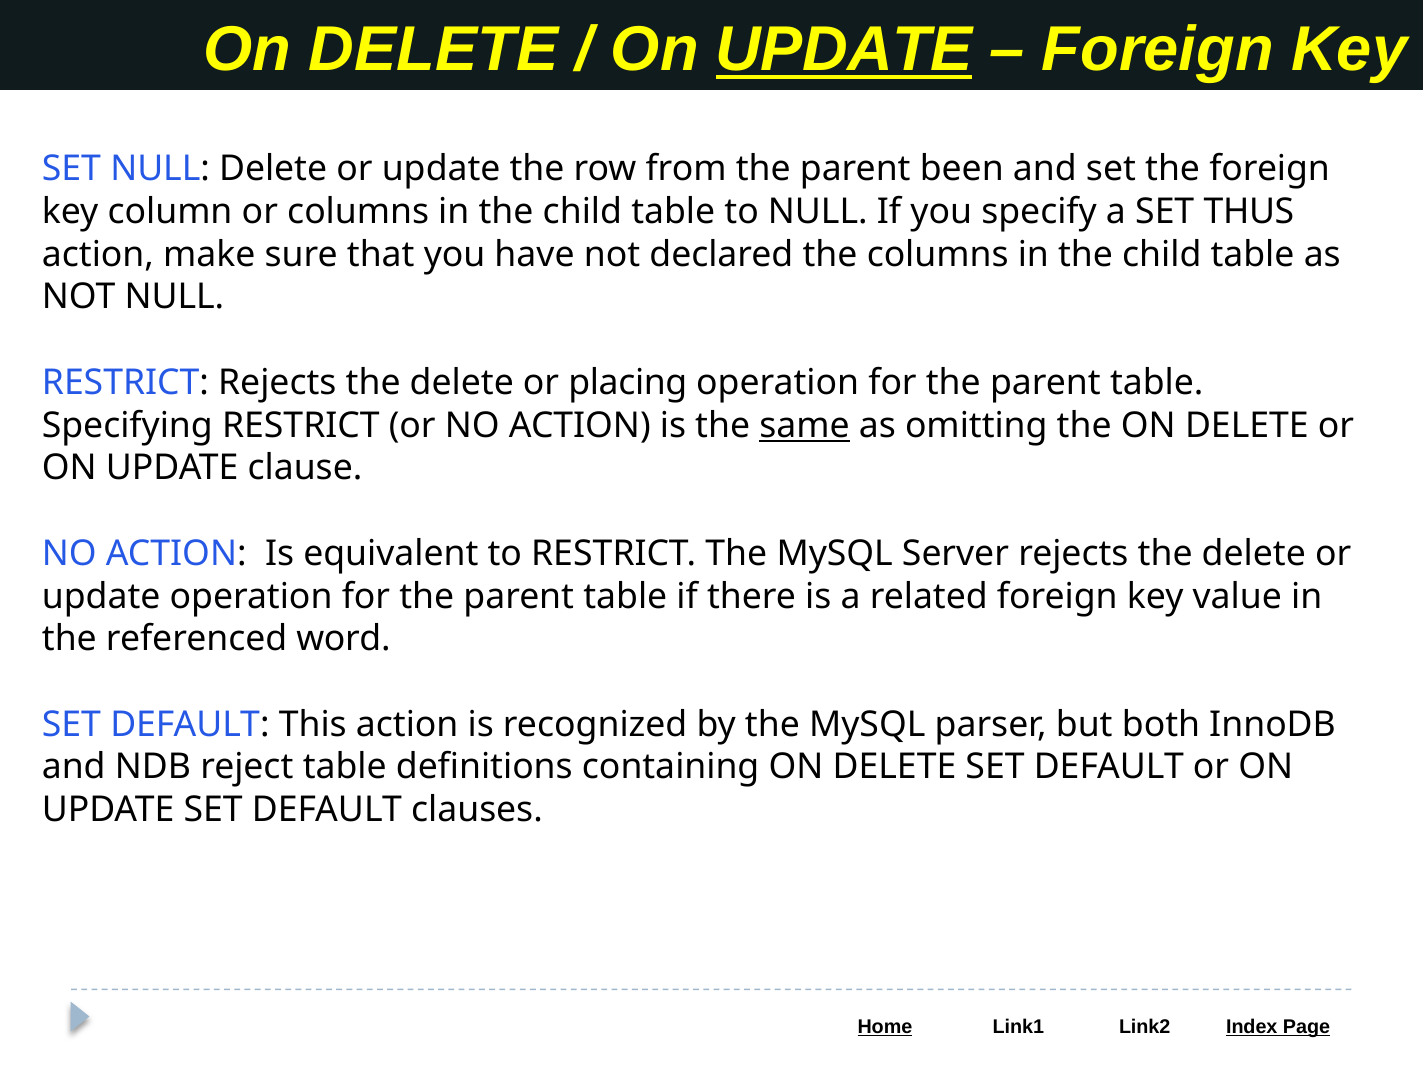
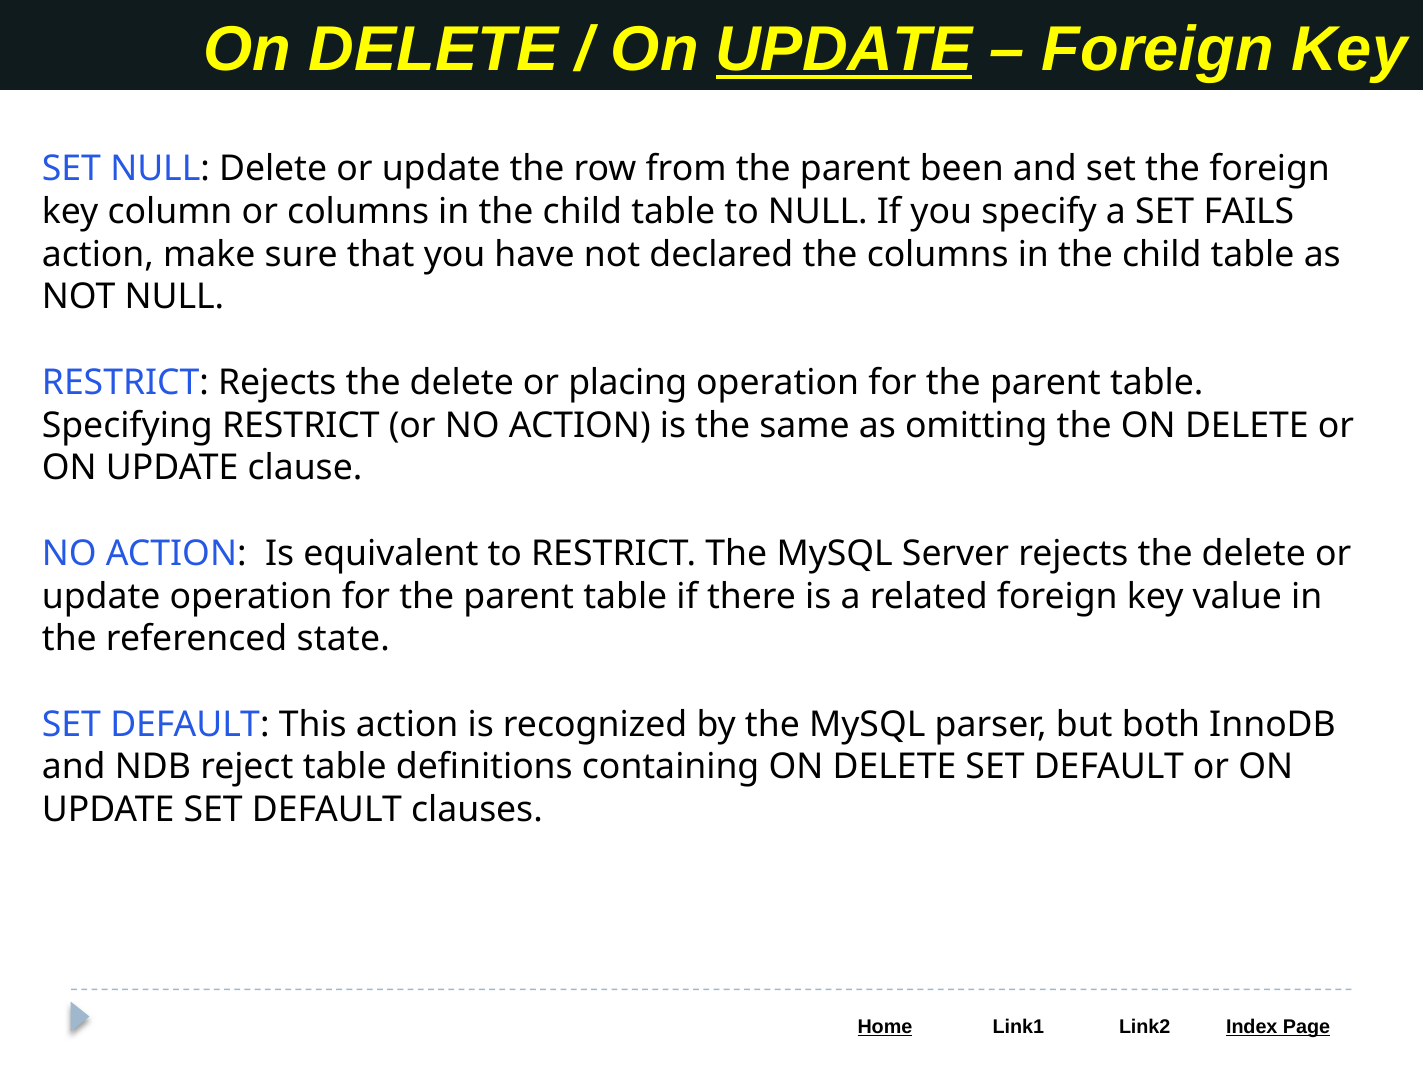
THUS: THUS -> FAILS (1249, 212)
same underline: present -> none (804, 425)
word: word -> state (343, 639)
